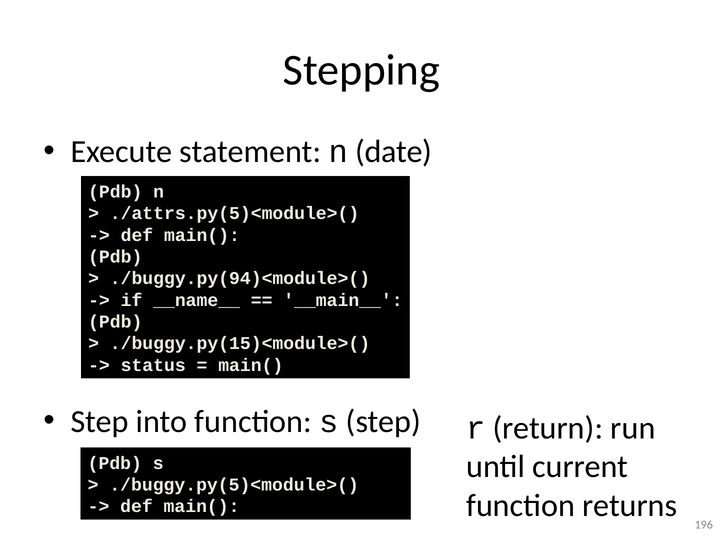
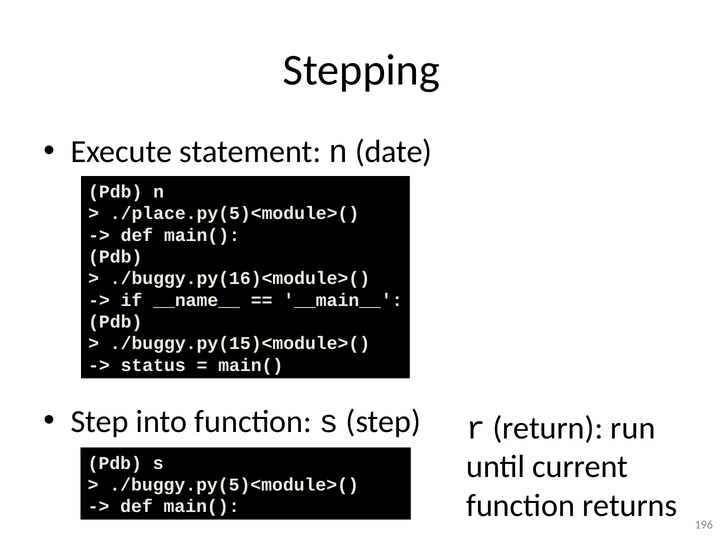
./attrs.py(5)<module>(: ./attrs.py(5)<module>( -> ./place.py(5)<module>( (235, 214)
./buggy.py(94)<module>(: ./buggy.py(94)<module>( -> ./buggy.py(16)<module>( (240, 279)
